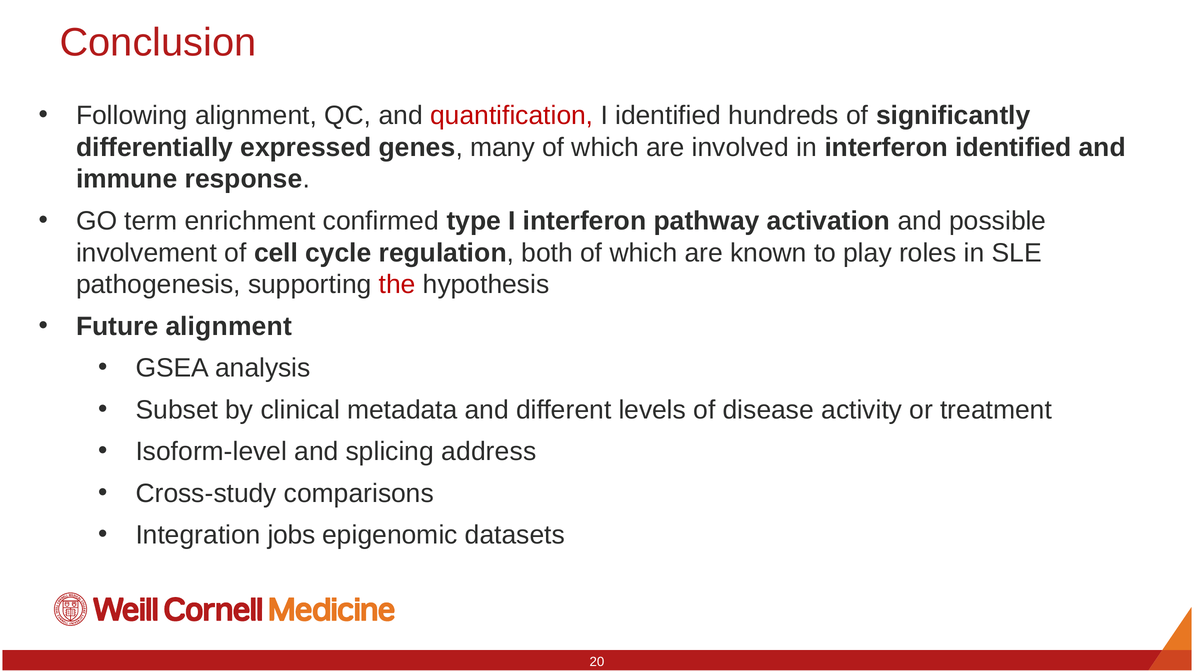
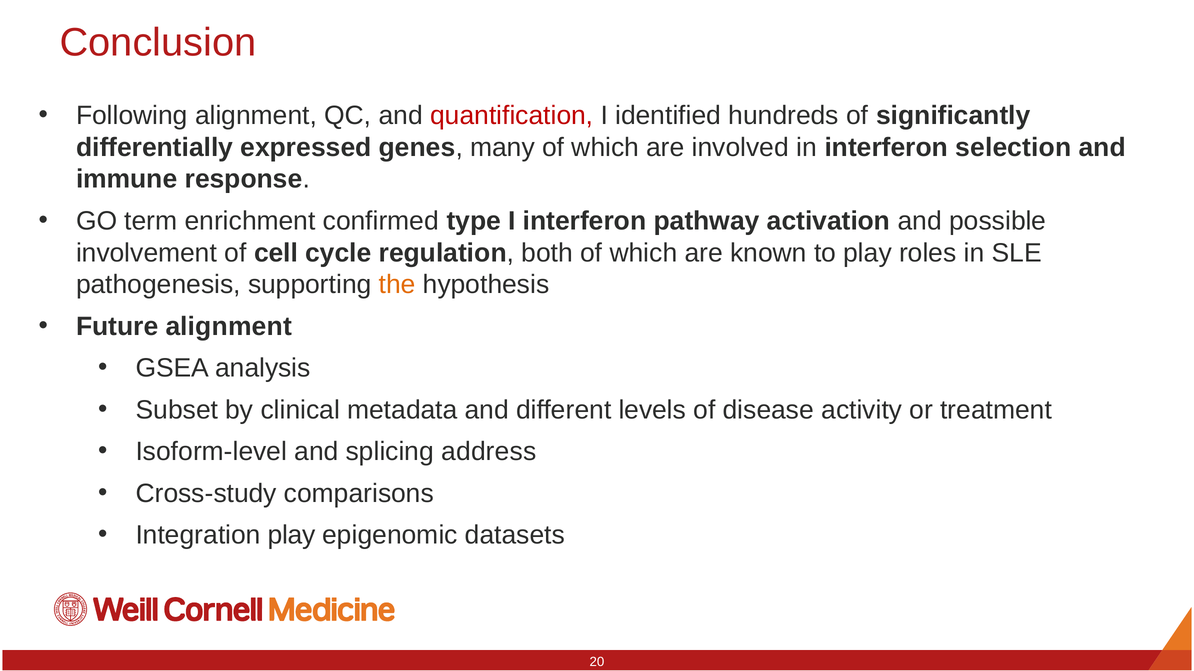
interferon identified: identified -> selection (1013, 148)
the colour: red -> orange (397, 285)
Integration jobs: jobs -> play (292, 536)
